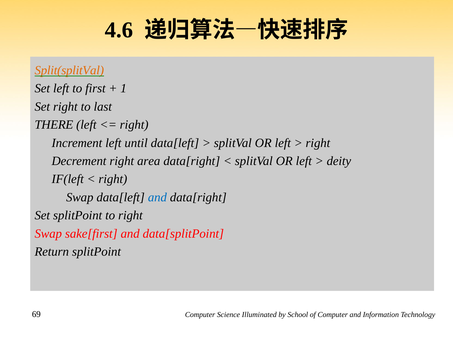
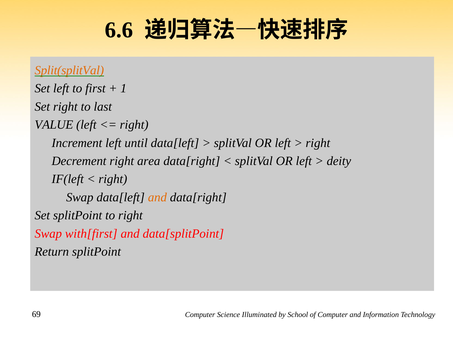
4.6: 4.6 -> 6.6 (119, 30)
THERE: THERE -> VALUE (54, 125)
and colour: blue -> orange (157, 197)
sake[first: sake[first -> with[first (91, 233)
